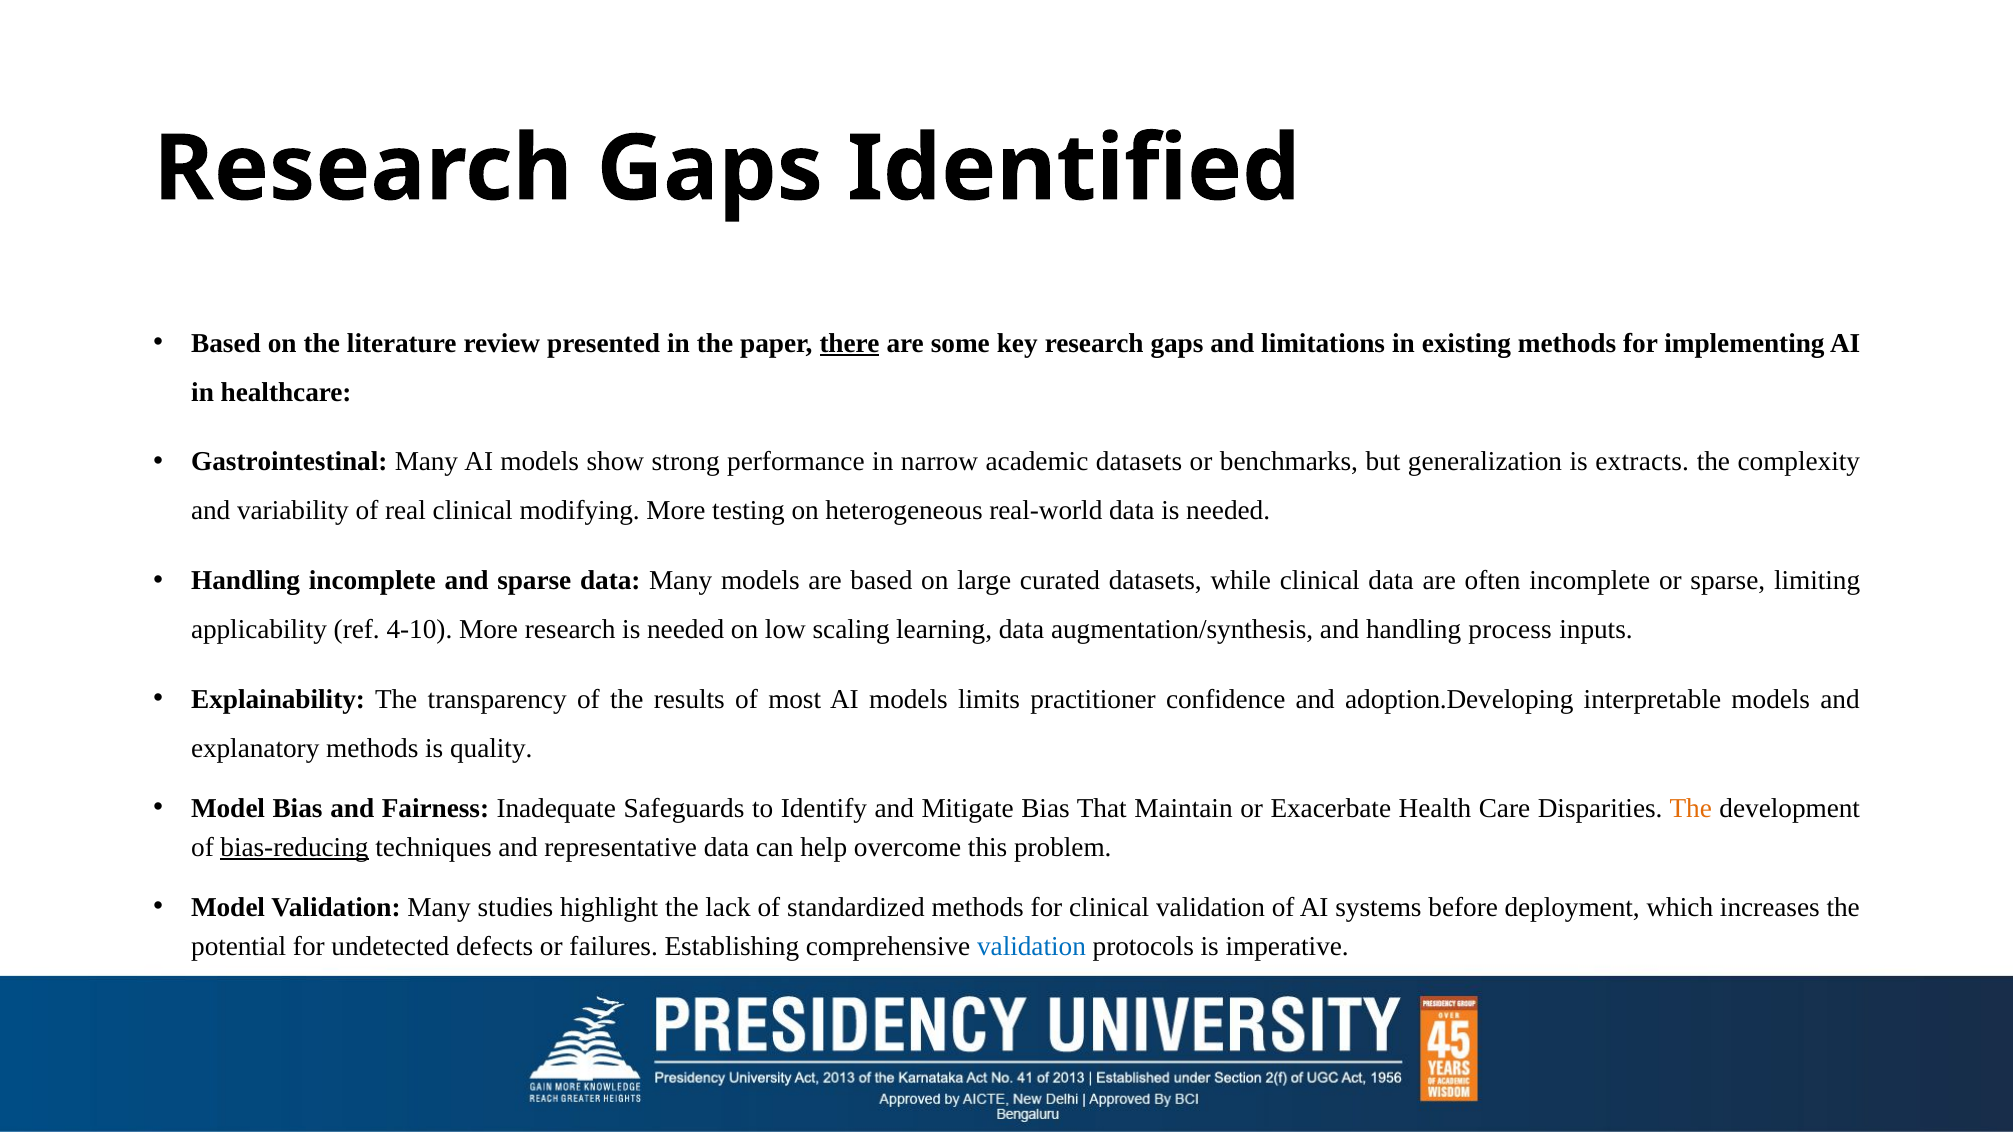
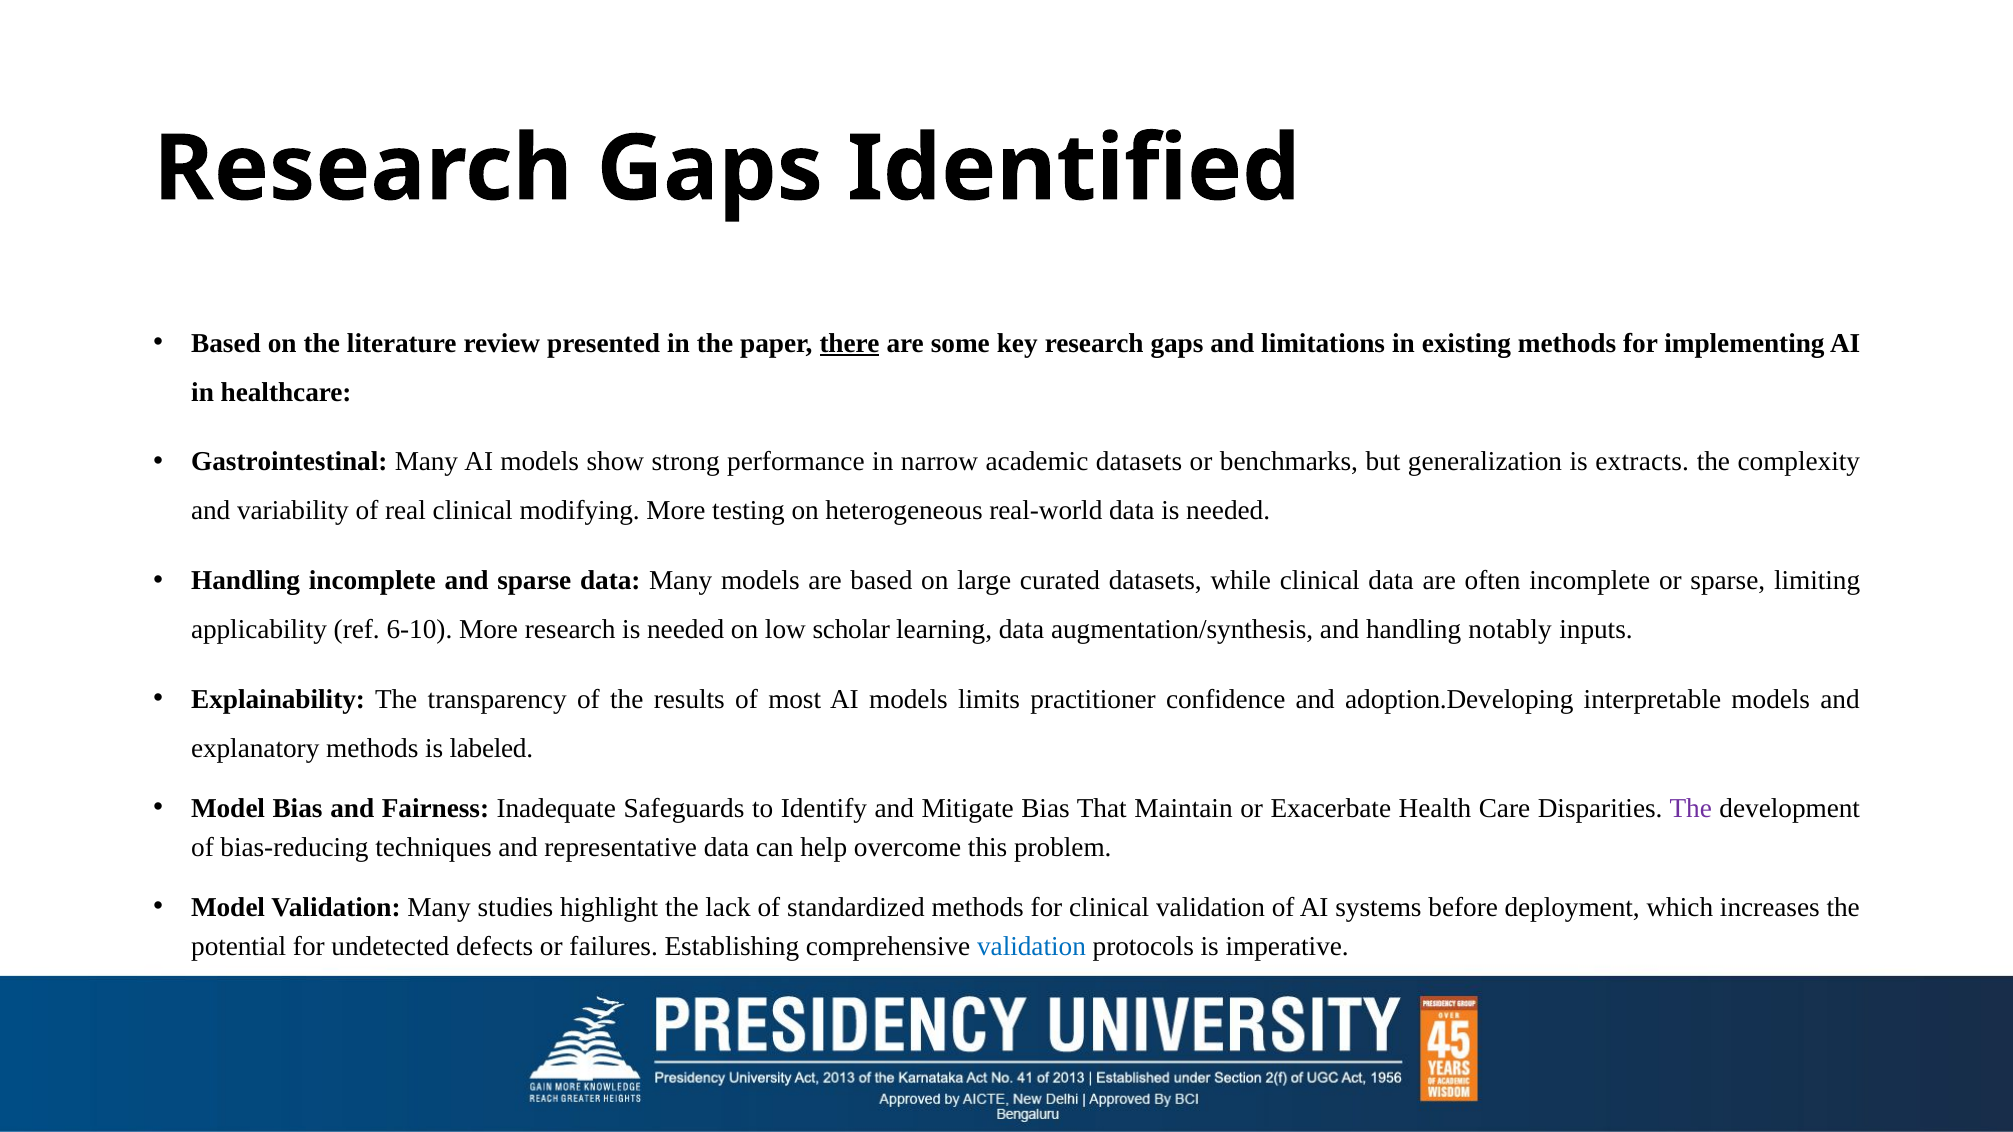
4-10: 4-10 -> 6-10 (419, 630)
scaling: scaling -> scholar (851, 630)
process: process -> notably (1510, 630)
quality: quality -> labeled (491, 748)
The colour: orange -> purple (1691, 808)
bias-reducing underline: present -> none (294, 847)
